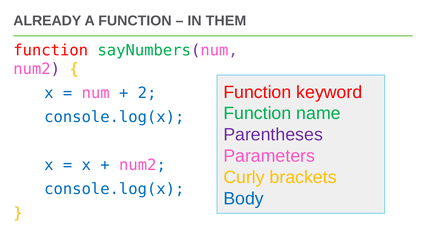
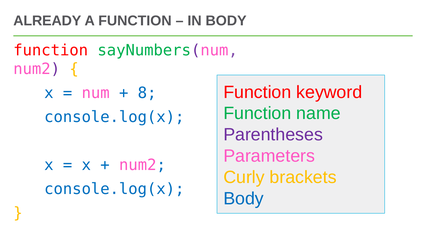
IN THEM: THEM -> BODY (226, 21)
2: 2 -> 8 (147, 93)
